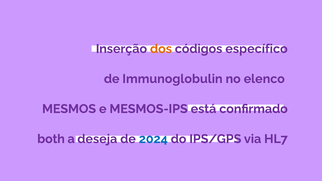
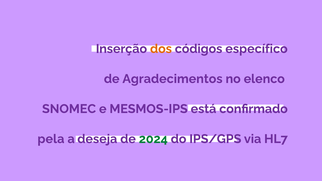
Immunoglobulin: Immunoglobulin -> Agradecimentos (172, 79)
MESMOS: MESMOS -> SNOMEC (69, 109)
both: both -> pela (51, 139)
2024 colour: blue -> green (153, 139)
